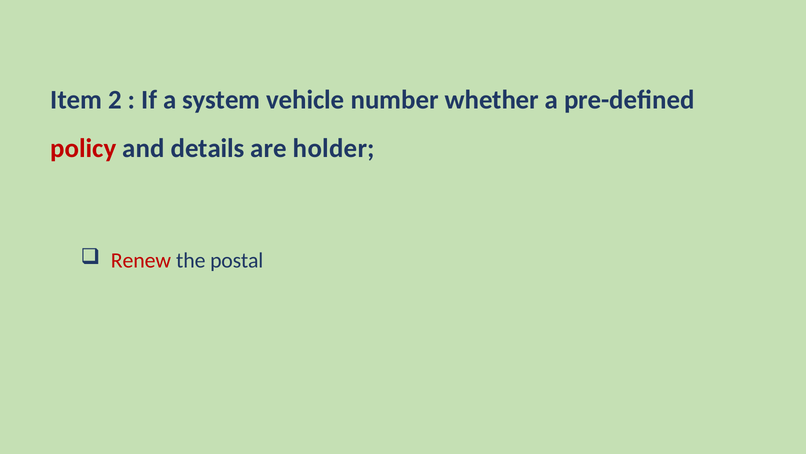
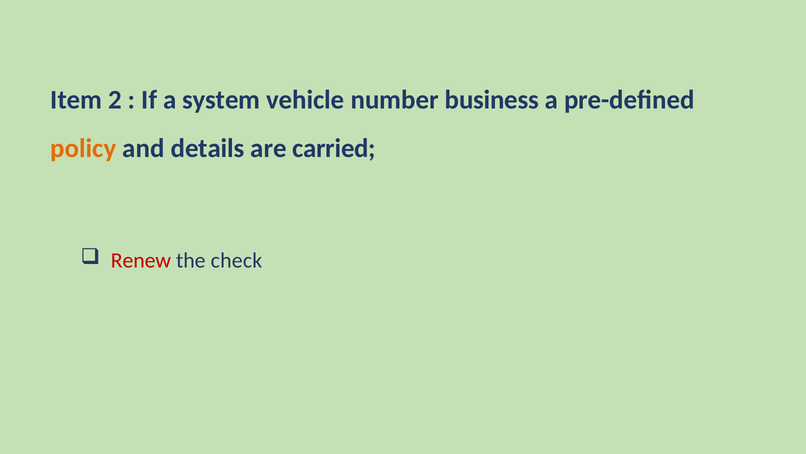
whether: whether -> business (492, 100)
policy colour: red -> orange (83, 148)
holder: holder -> carried (334, 148)
postal: postal -> check (236, 260)
